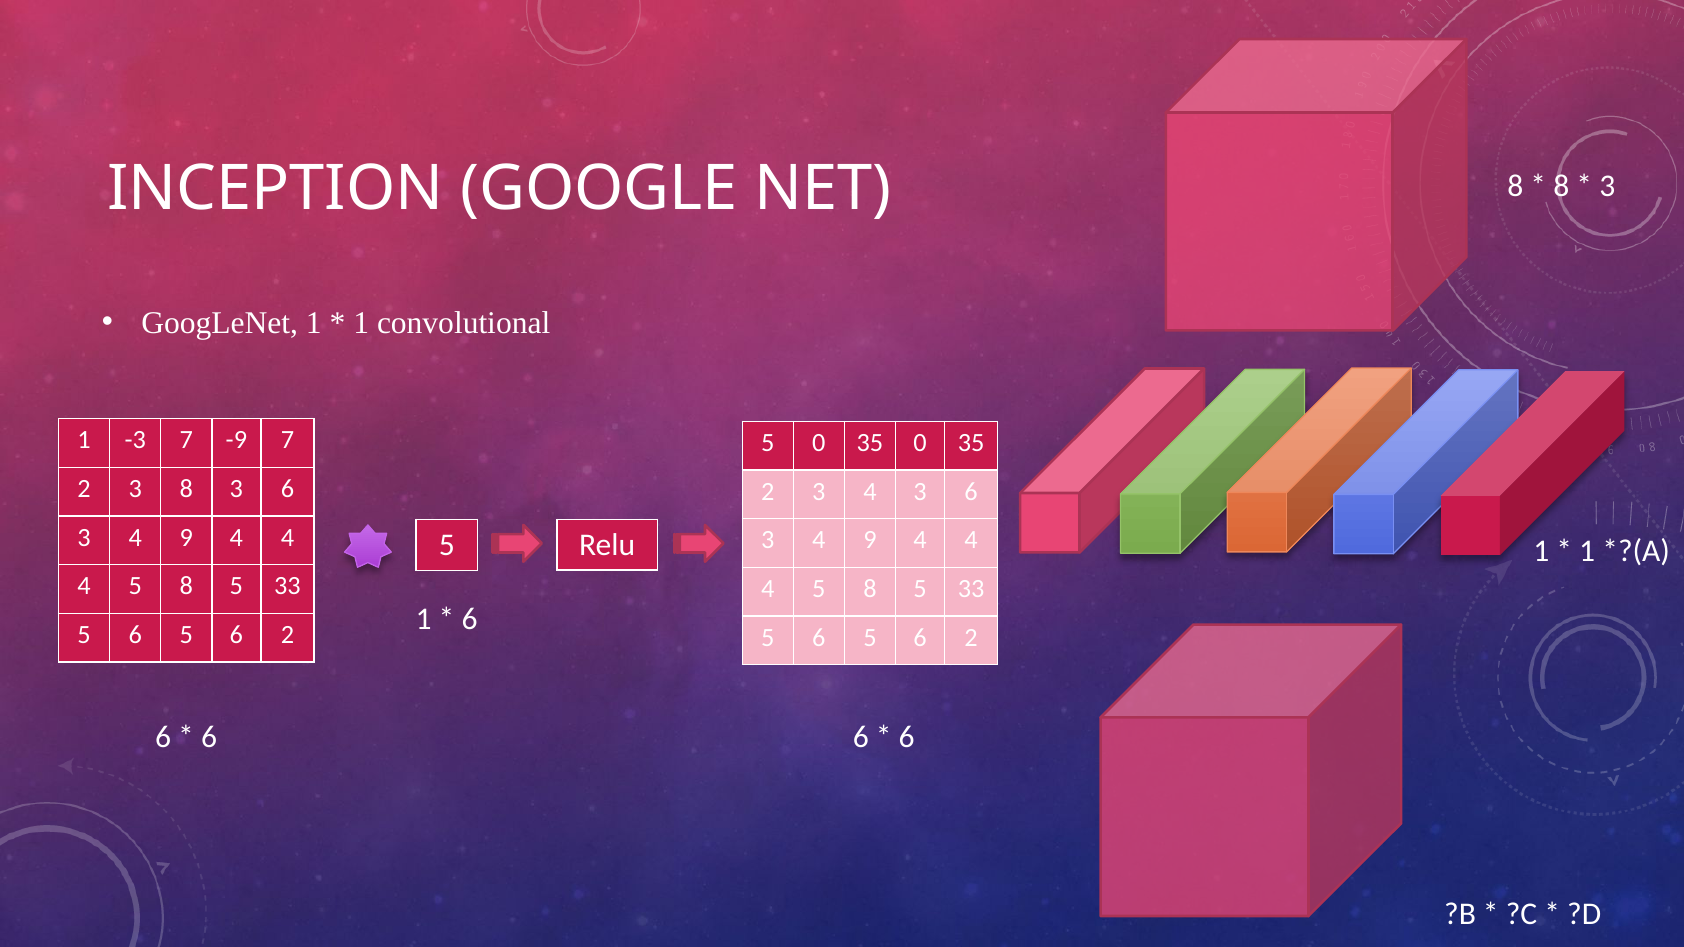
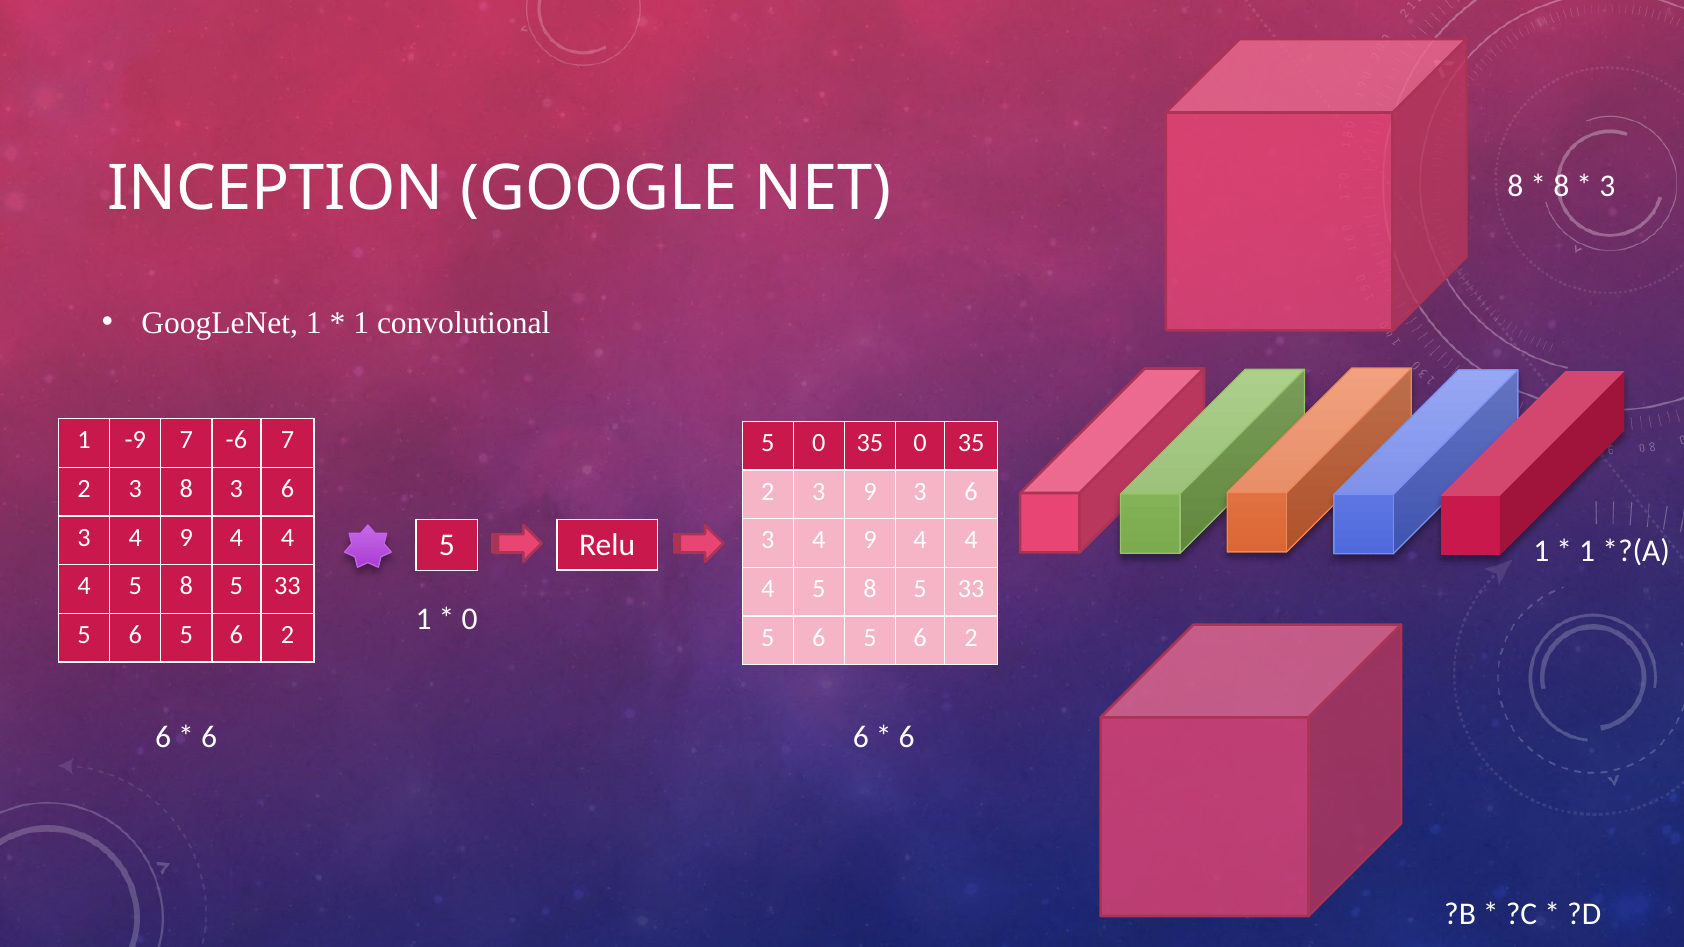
-3: -3 -> -9 (135, 440)
-9: -9 -> -6 (236, 440)
2 3 4: 4 -> 9 (870, 492)
6: 6 -> 0 (470, 619)
